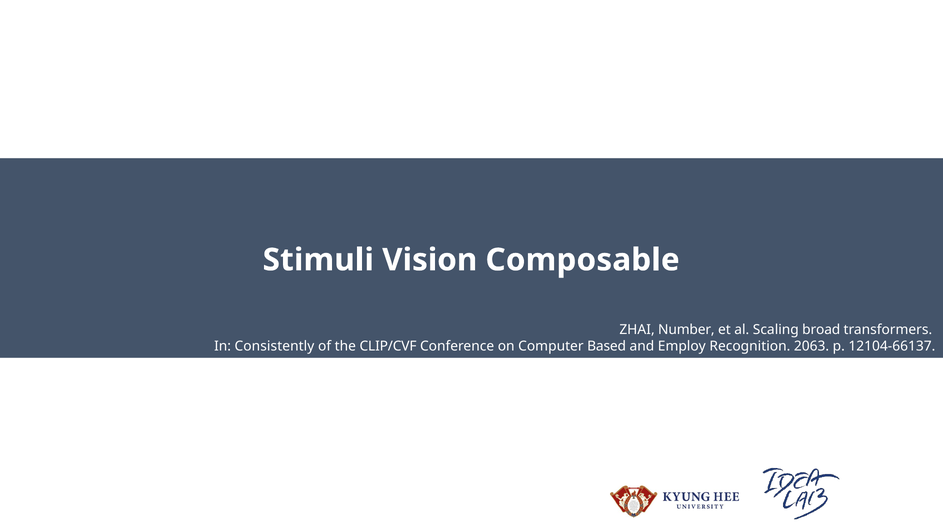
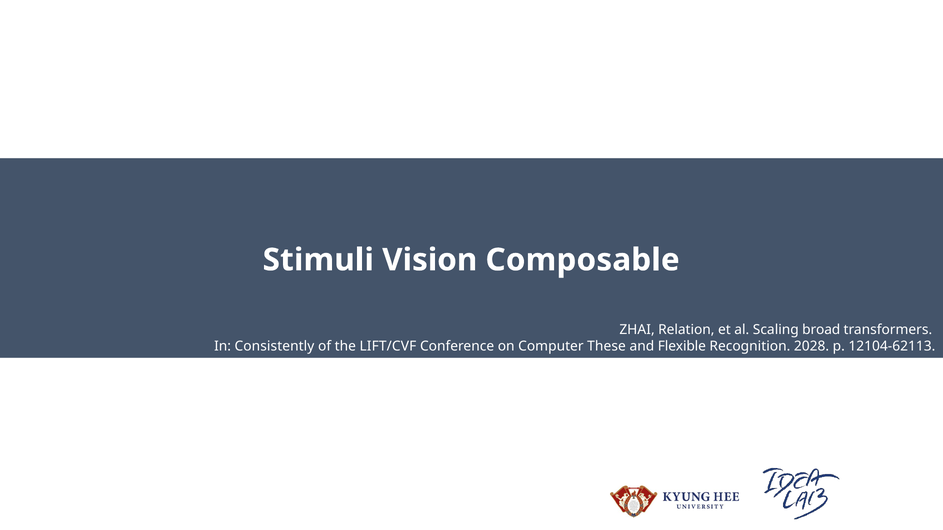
Number: Number -> Relation (686, 330)
CLIP/CVF: CLIP/CVF -> LIFT/CVF (388, 346)
Based: Based -> These (606, 346)
Employ: Employ -> Flexible (682, 346)
2063: 2063 -> 2028 (812, 346)
12104-66137: 12104-66137 -> 12104-62113 (892, 346)
